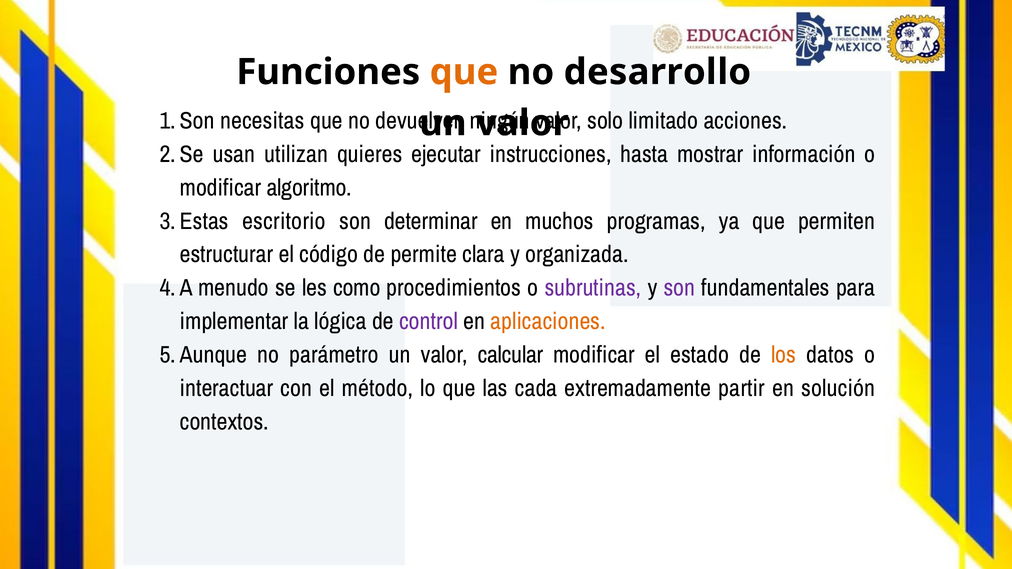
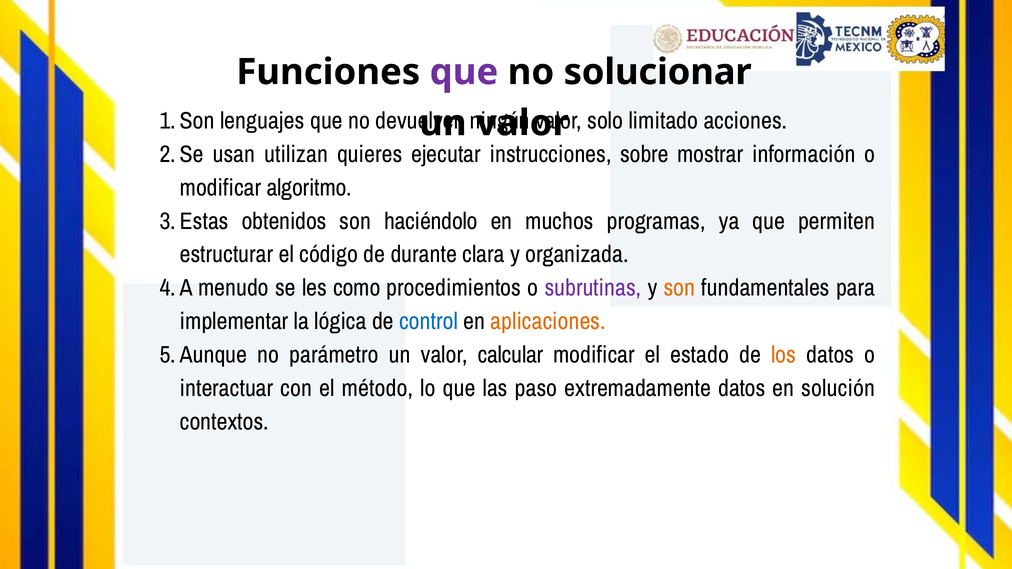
que colour: orange -> purple (464, 72)
desarrollo: desarrollo -> solucionar (658, 72)
necesitas: necesitas -> lenguajes (262, 121)
hasta: hasta -> sobre (644, 154)
escritorio: escritorio -> obtenidos (284, 221)
determinar: determinar -> haciéndolo (431, 221)
permite: permite -> durante (424, 255)
son colour: purple -> orange (679, 288)
control colour: purple -> blue (429, 322)
cada: cada -> paso (536, 389)
extremadamente partir: partir -> datos (742, 389)
